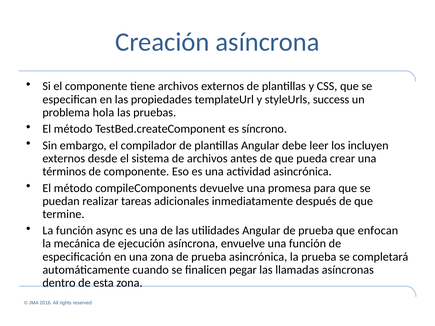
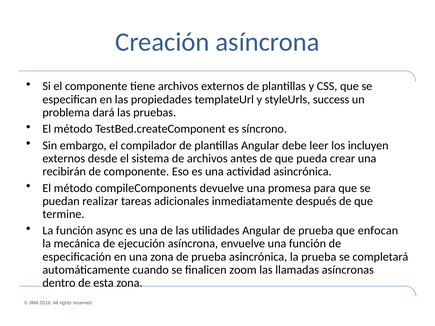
hola: hola -> dará (104, 113)
términos: términos -> recibirán (64, 172)
pegar: pegar -> zoom (243, 270)
